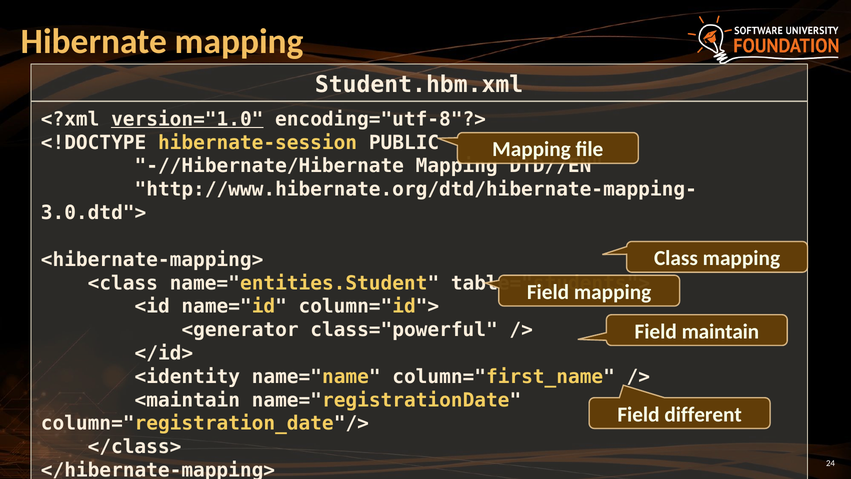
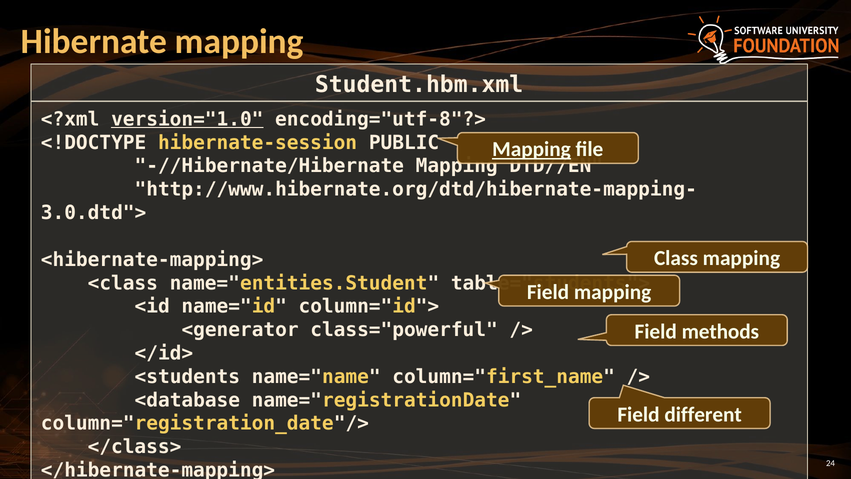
Mapping underline: none -> present (532, 149)
maintain: maintain -> methods (720, 331)
<identity: <identity -> <students (187, 377)
<maintain: <maintain -> <database (187, 400)
